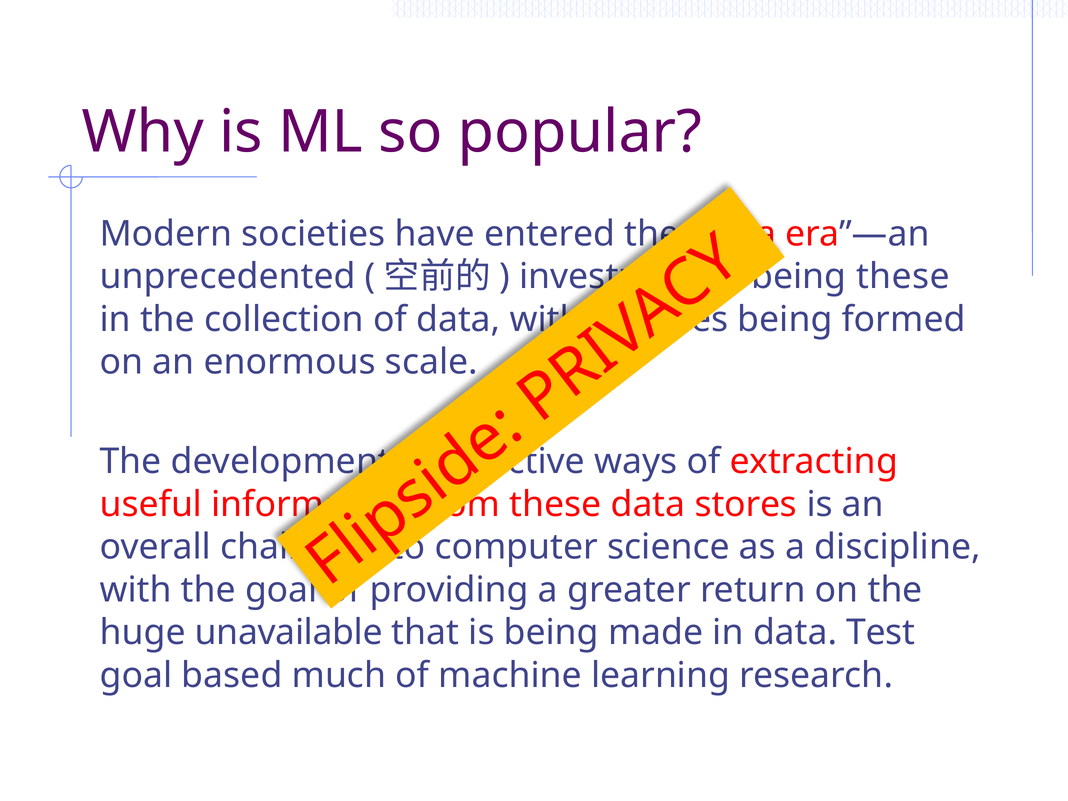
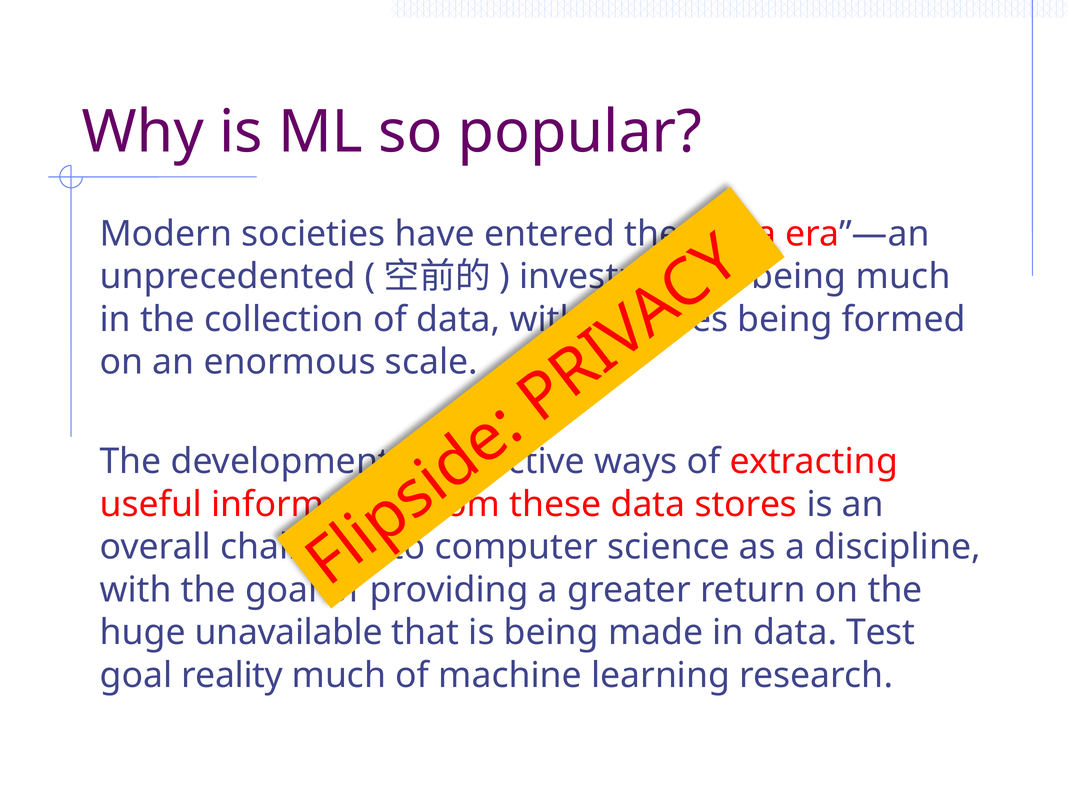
these: these -> much (903, 277)
based: based -> reality (232, 675)
